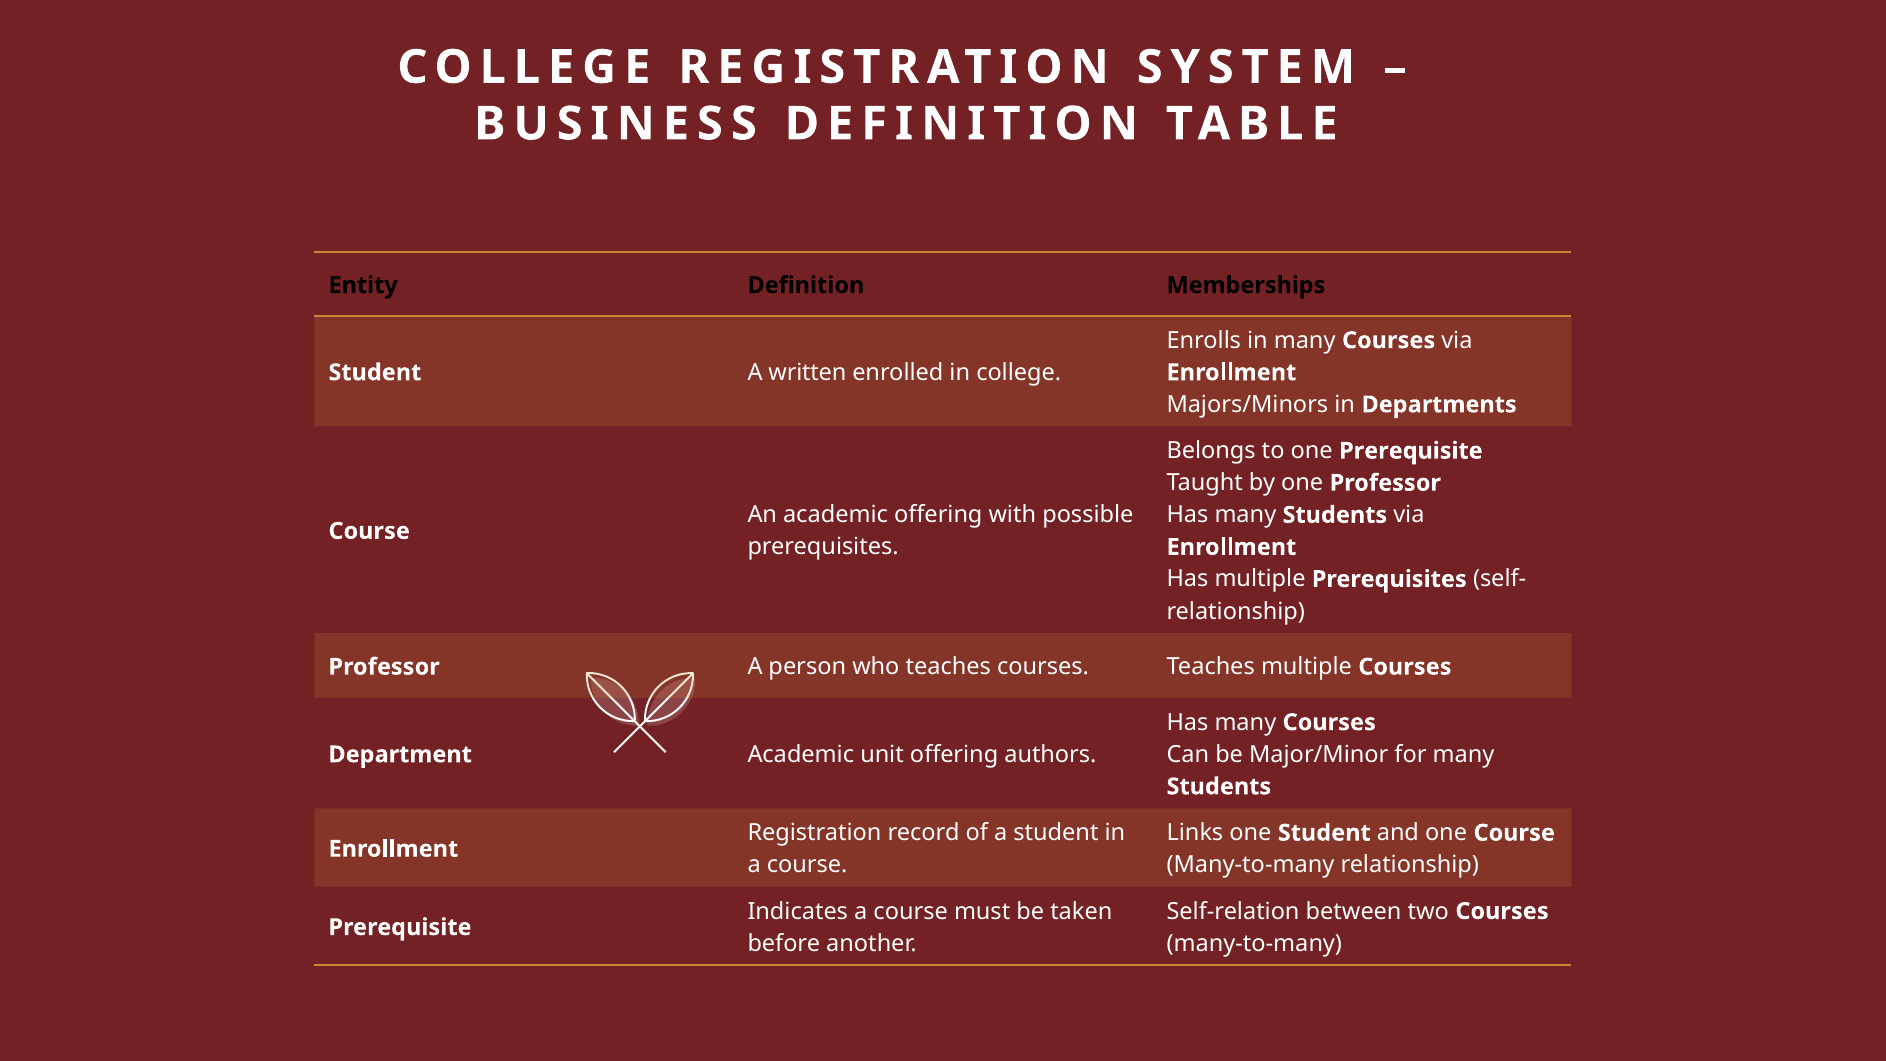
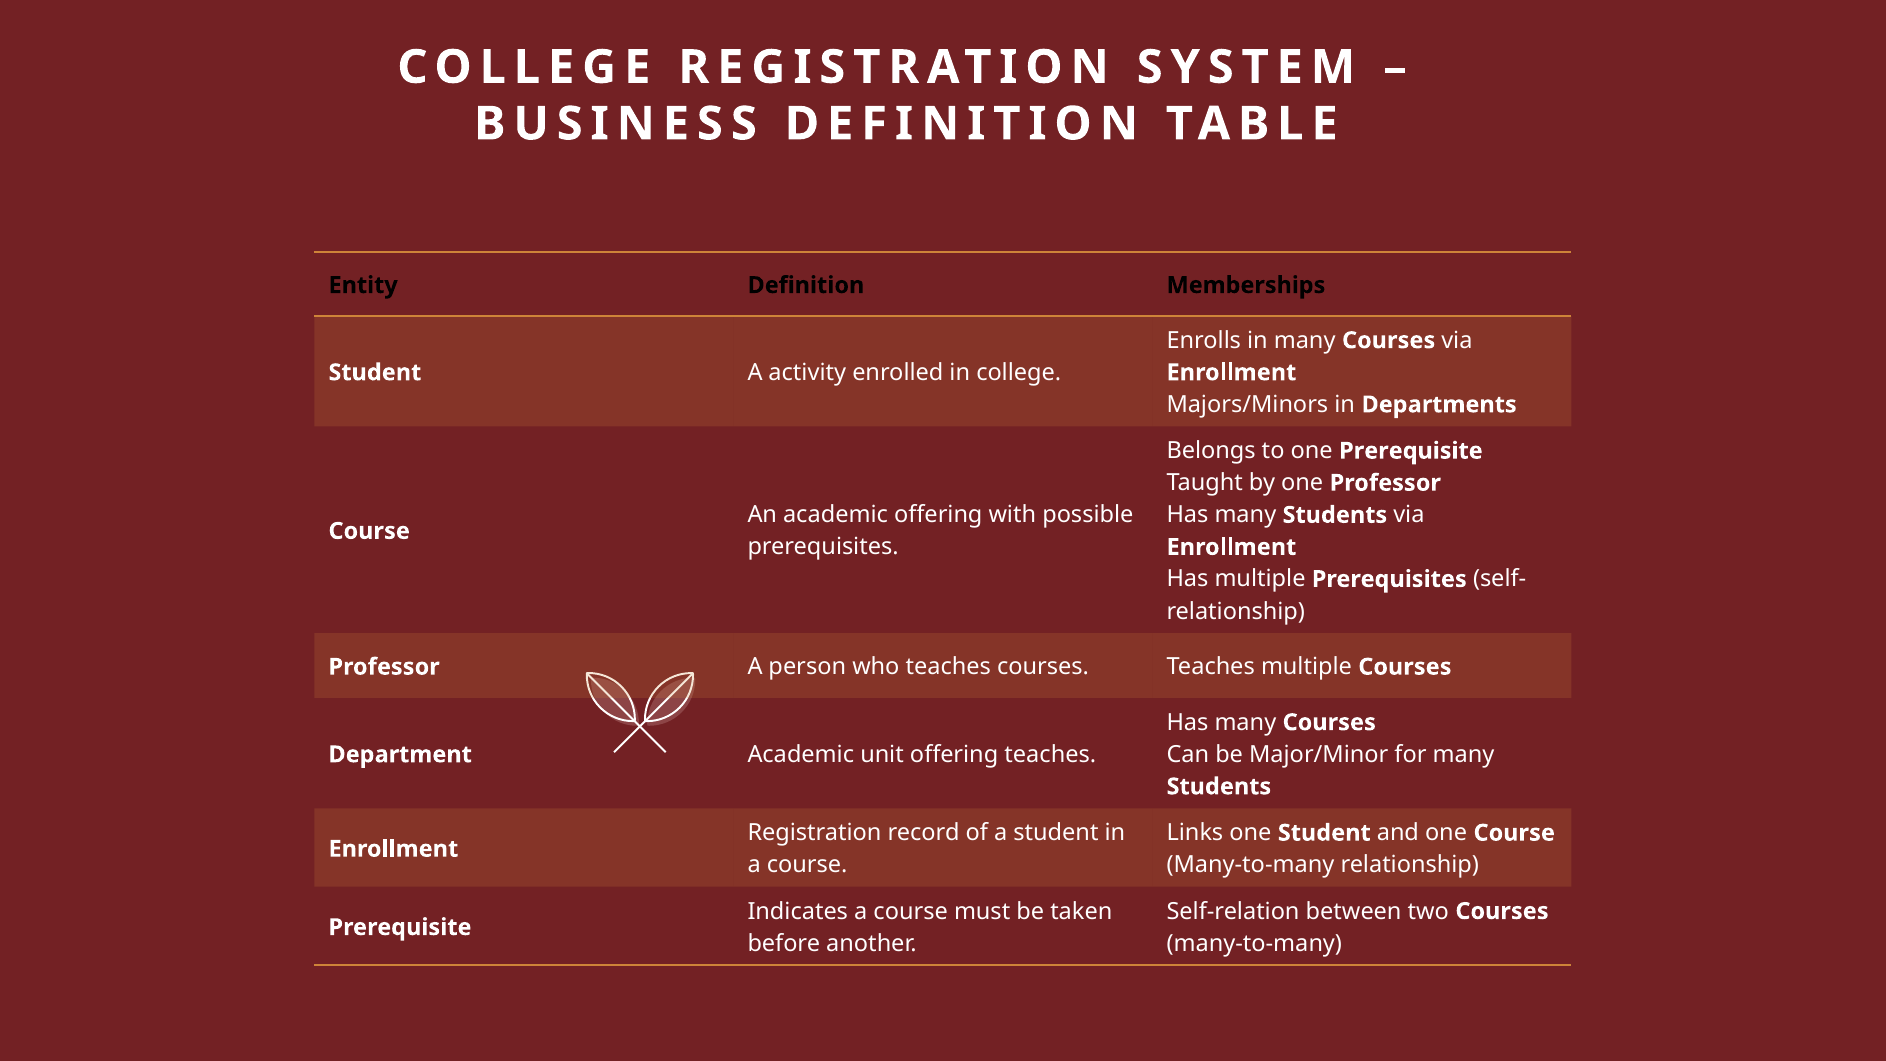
written: written -> activity (807, 372)
offering authors: authors -> teaches (1050, 754)
